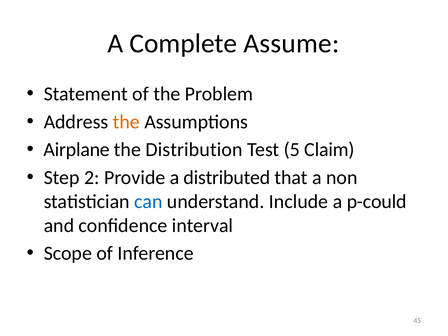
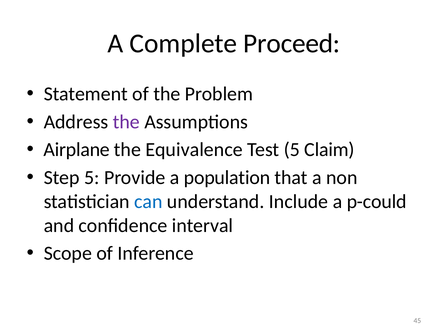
Assume: Assume -> Proceed (292, 43)
the colour: orange -> purple (126, 122)
Distribution: Distribution -> Equivalence (194, 150)
Step 2: 2 -> 5 (92, 178)
distributed: distributed -> population (227, 178)
